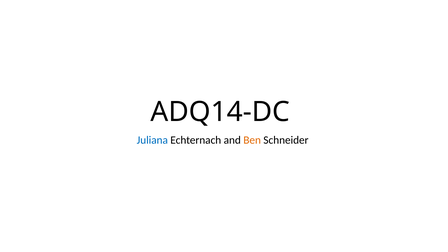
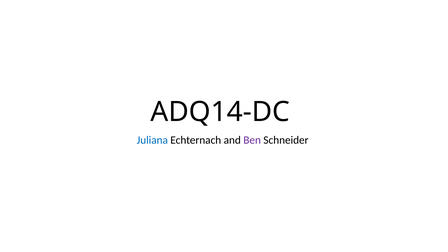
Ben colour: orange -> purple (252, 140)
